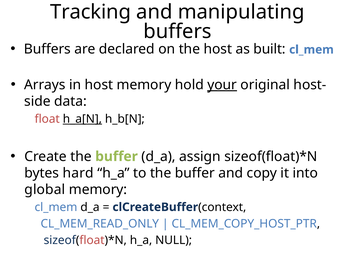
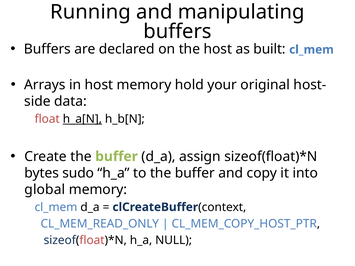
Tracking: Tracking -> Running (90, 12)
your underline: present -> none (222, 85)
hard: hard -> sudo (78, 173)
